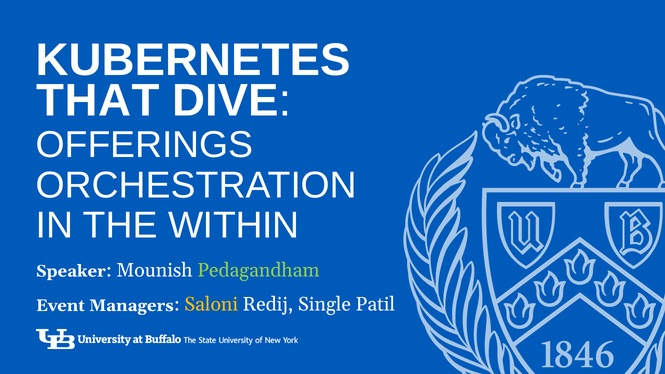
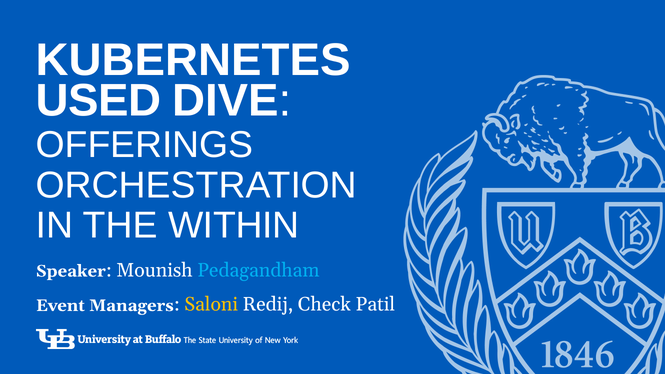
THAT: THAT -> USED (98, 100)
Pedagandham colour: light green -> light blue (258, 270)
Single: Single -> Check (324, 305)
